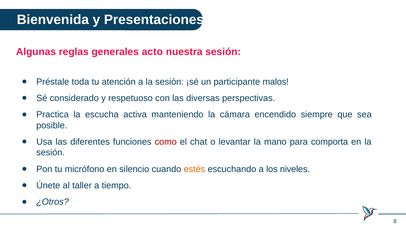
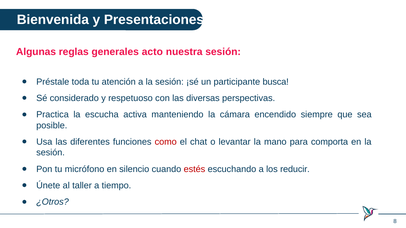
malos: malos -> busca (276, 82)
estés colour: orange -> red (194, 169)
niveles: niveles -> reducir (295, 169)
